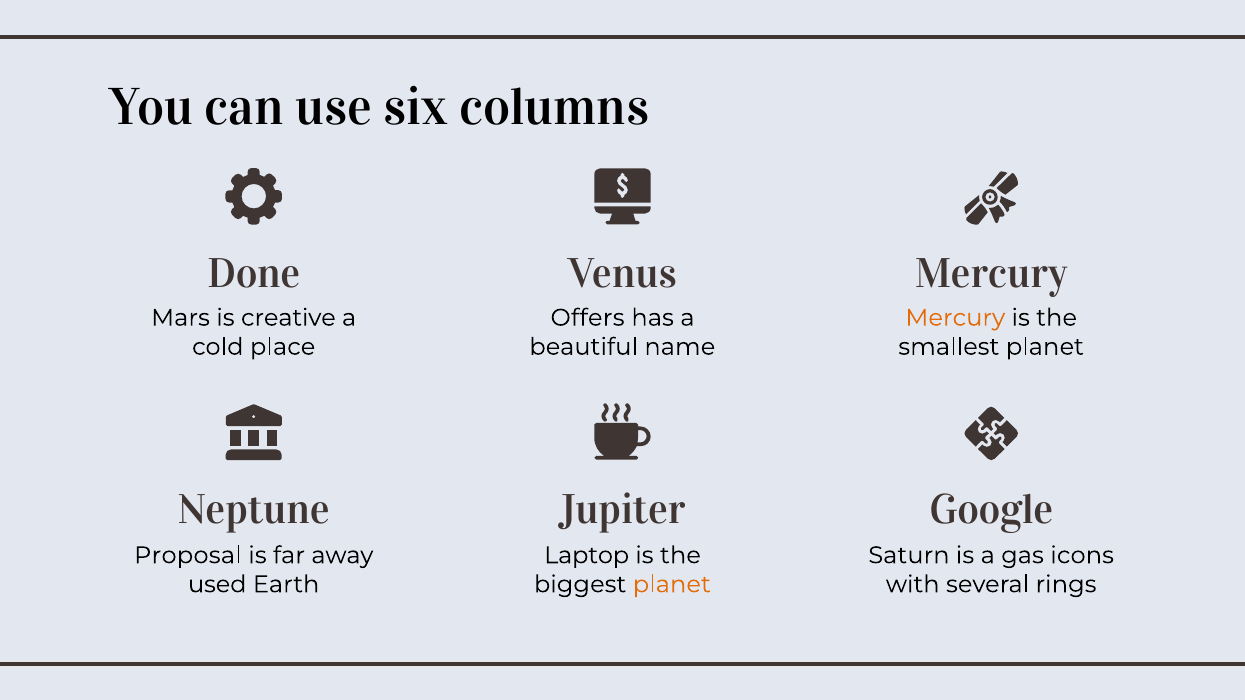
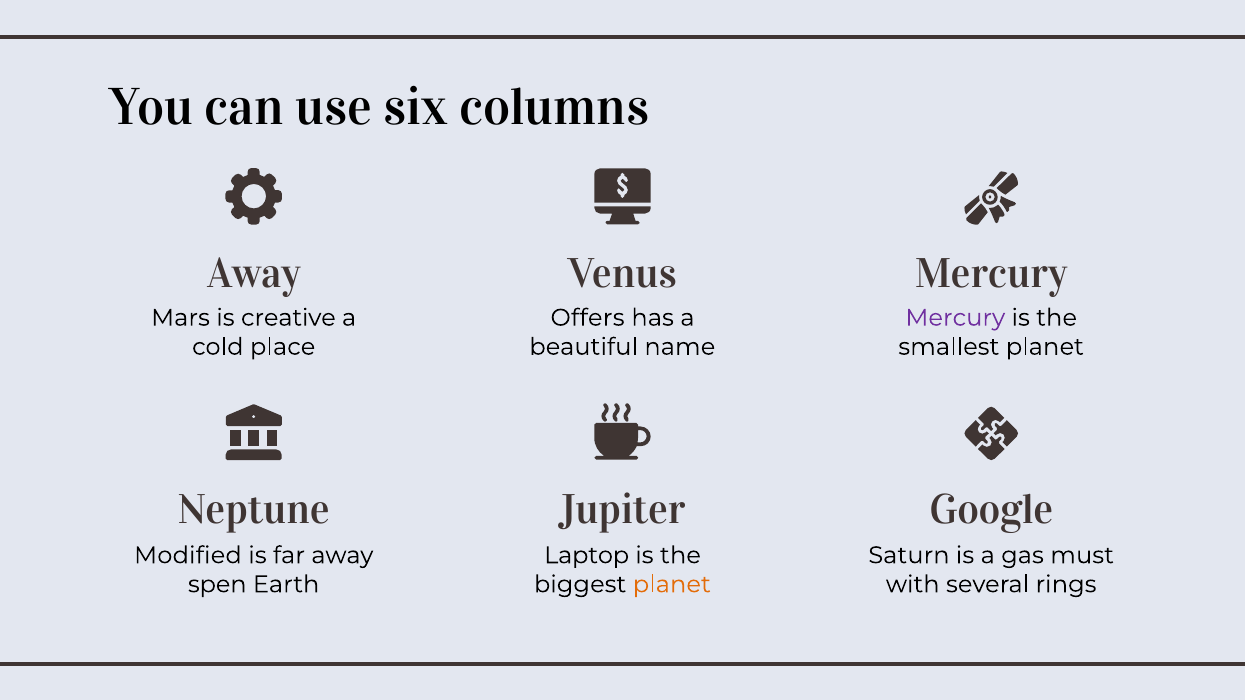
Done: Done -> Away (254, 274)
Mercury colour: orange -> purple (955, 318)
Proposal: Proposal -> Modified (188, 556)
icons: icons -> must (1082, 556)
used: used -> spen (217, 585)
